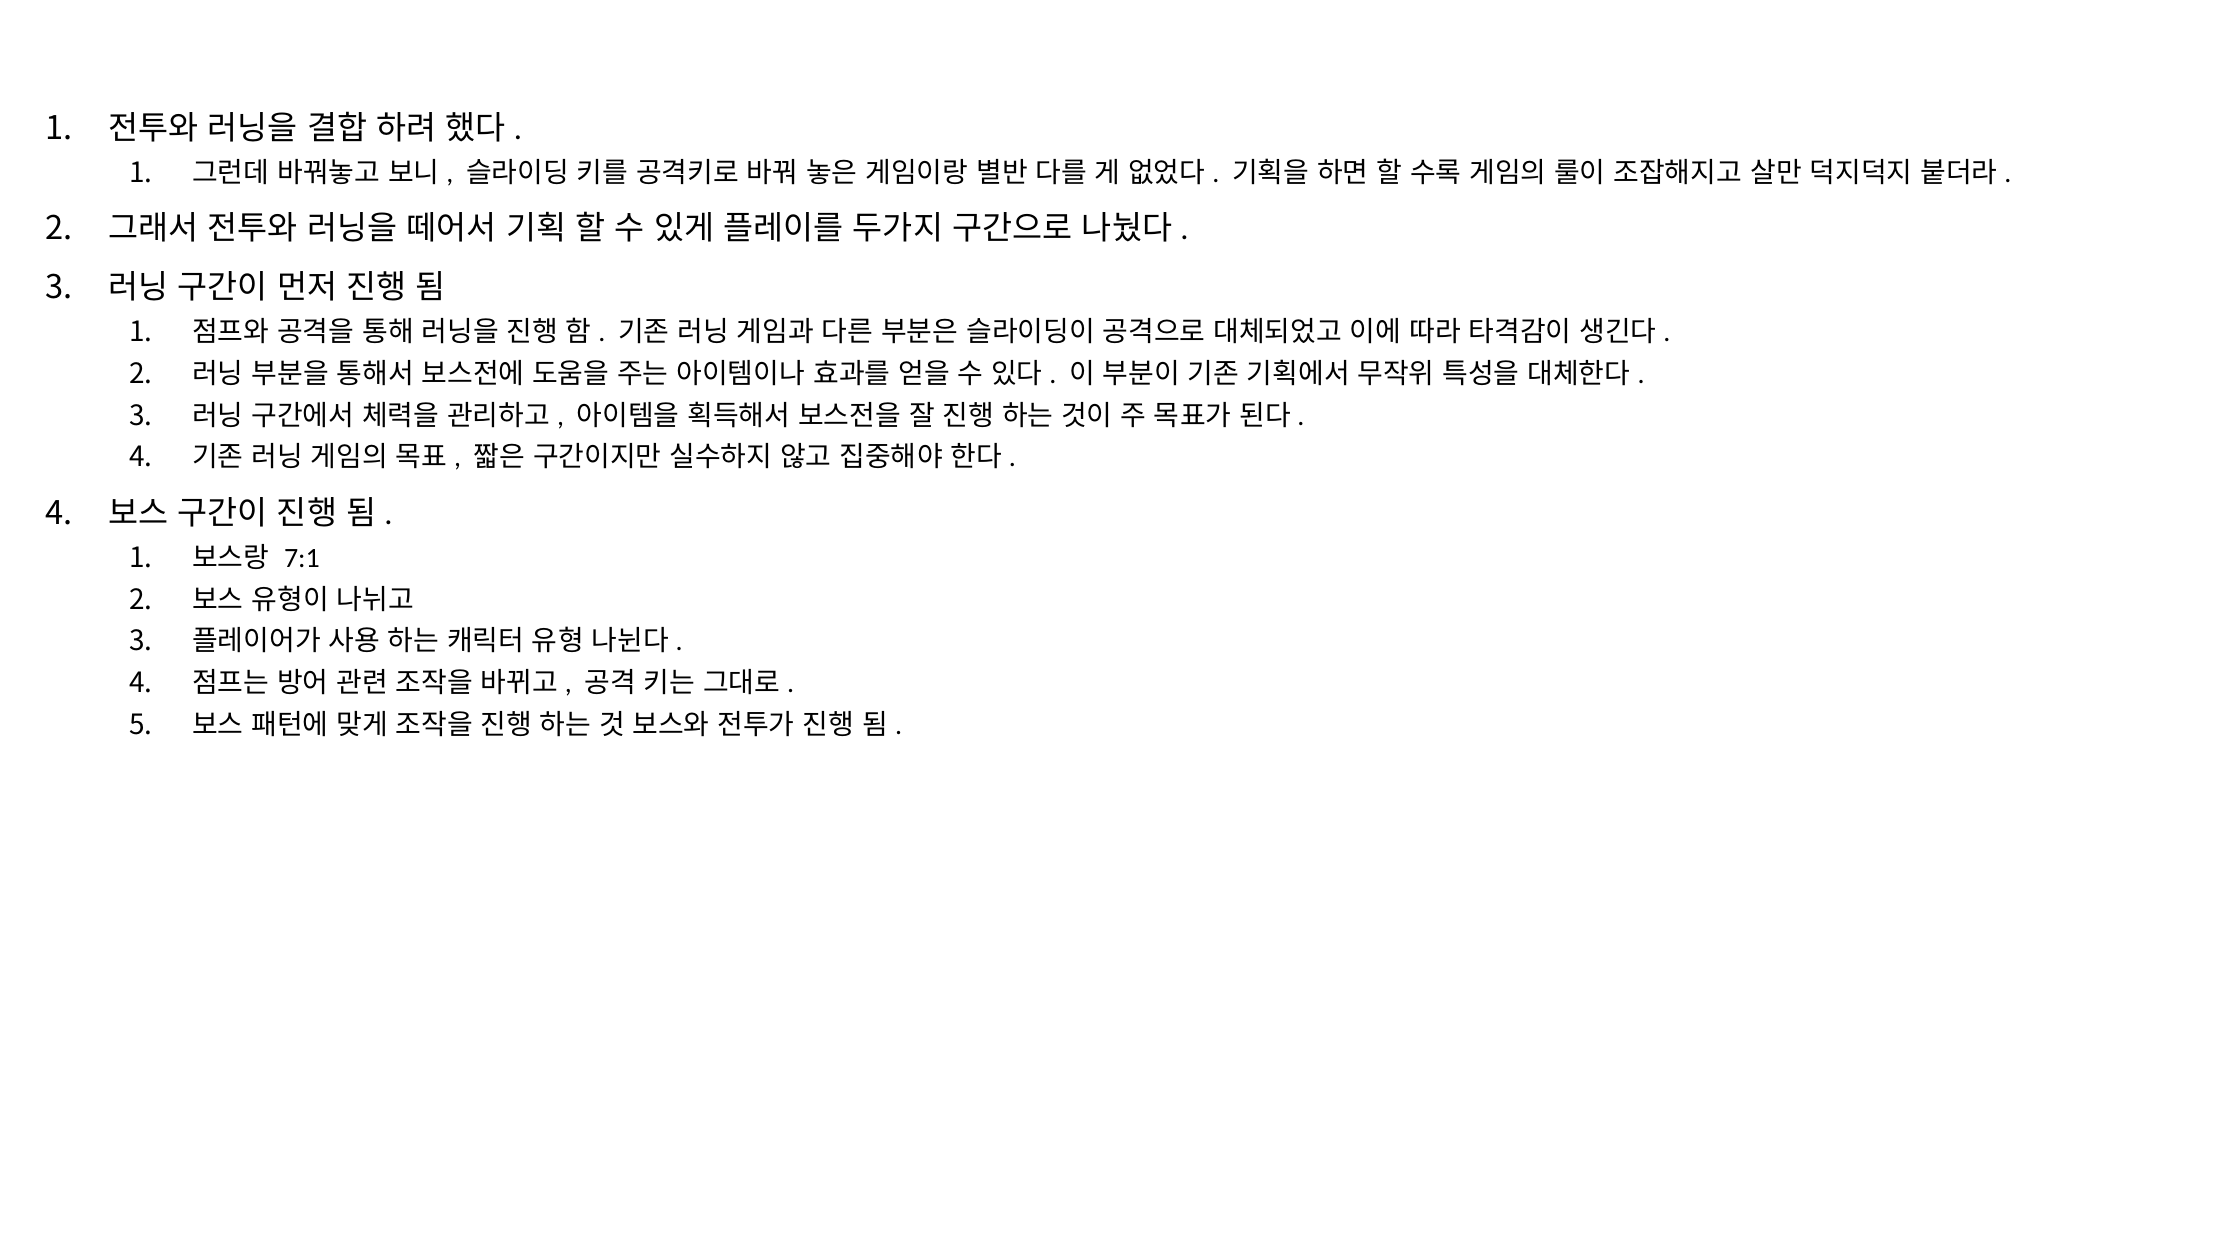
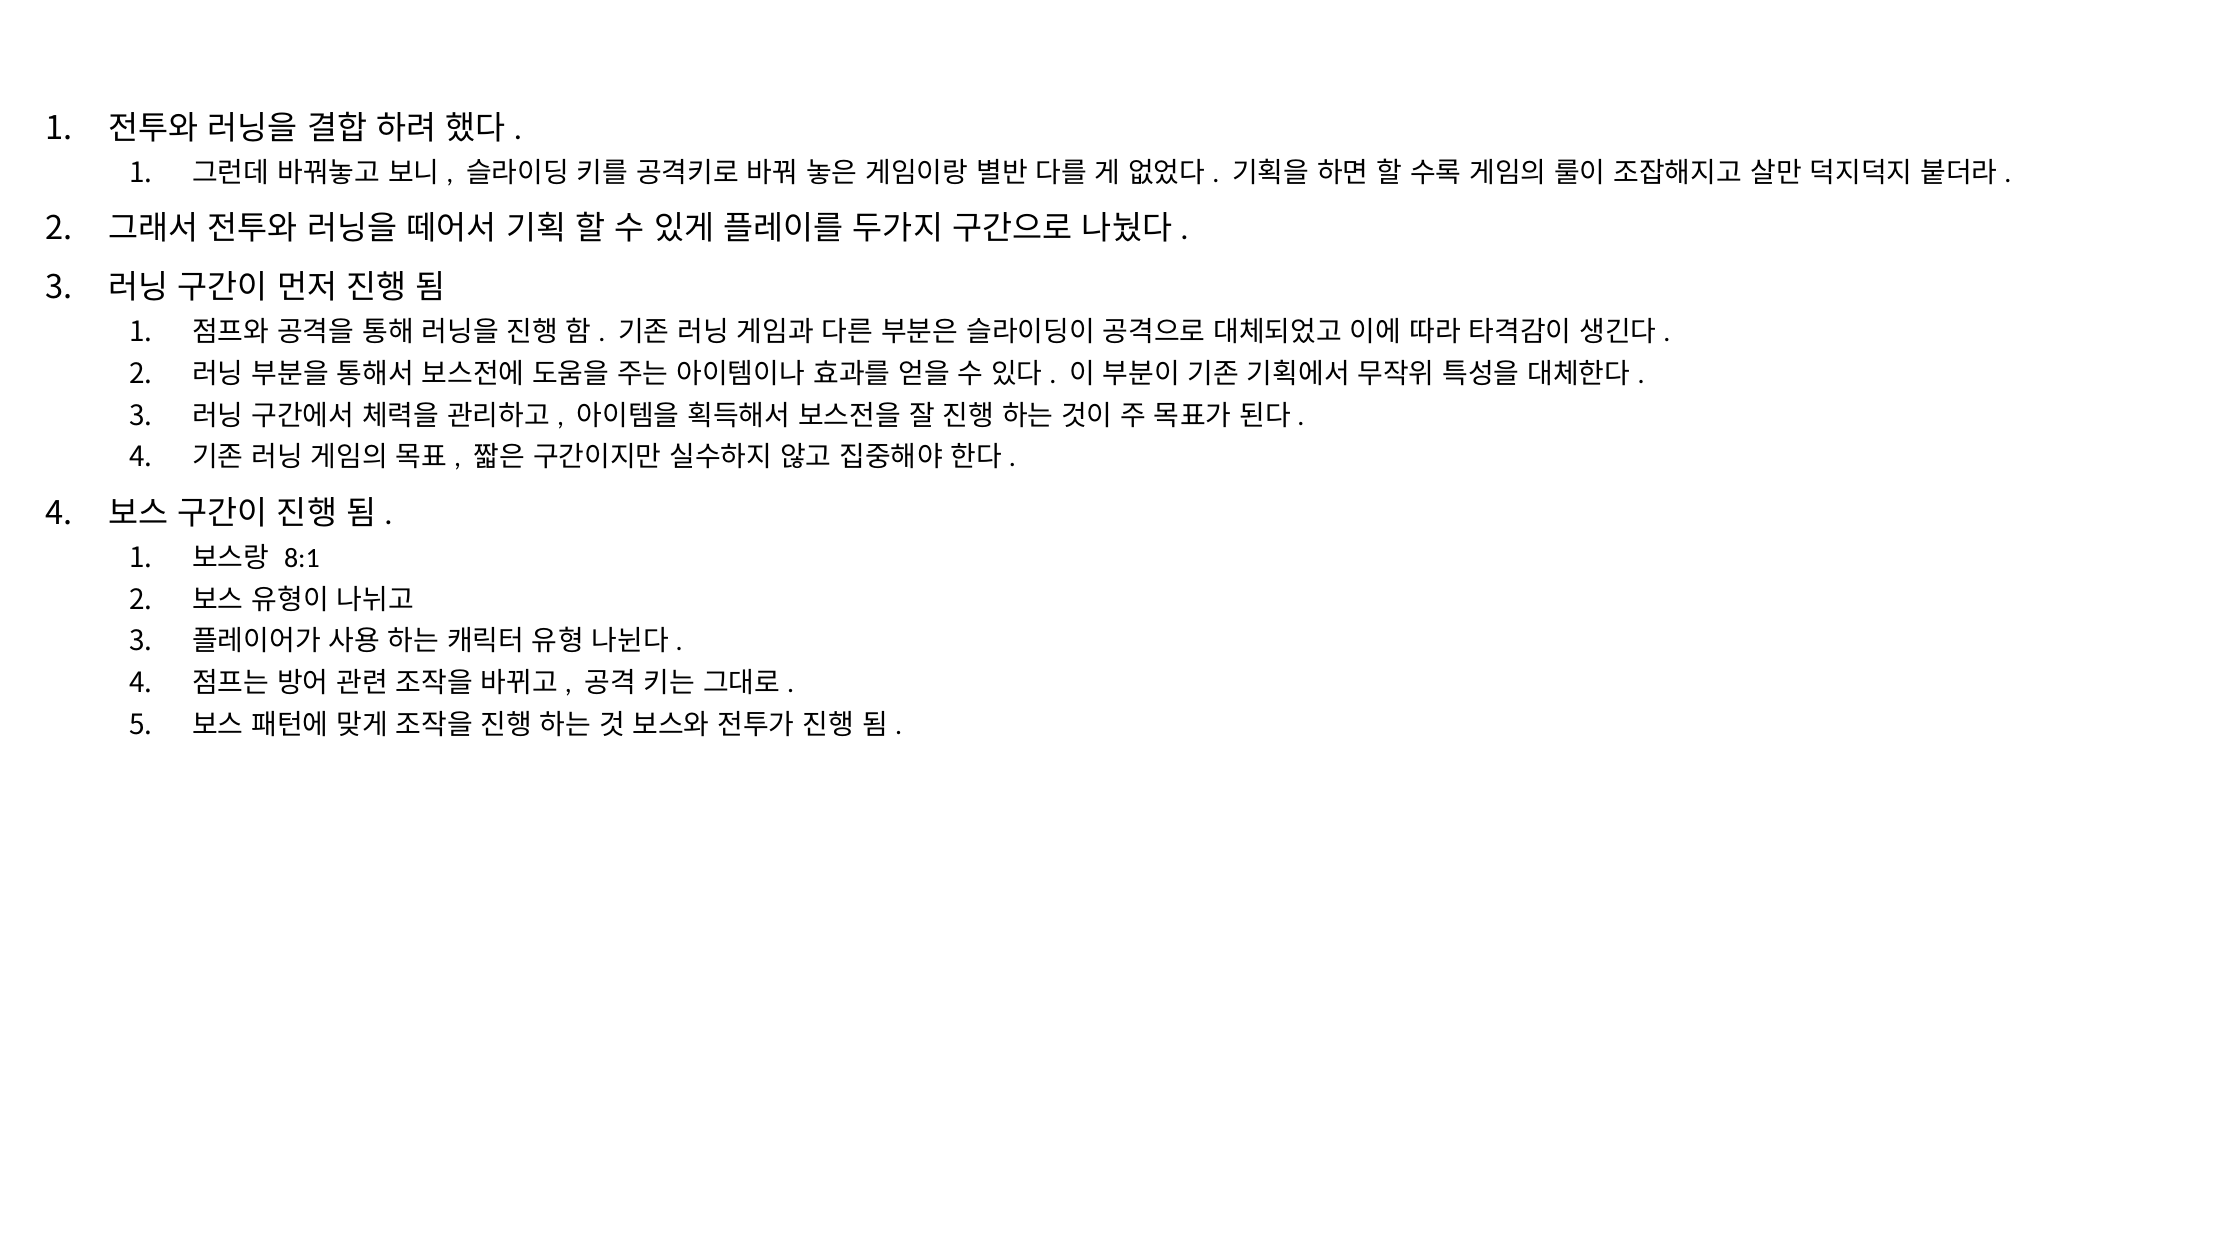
7:1: 7:1 -> 8:1 (302, 558)
